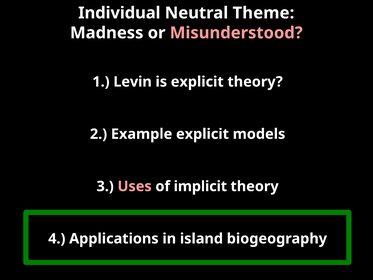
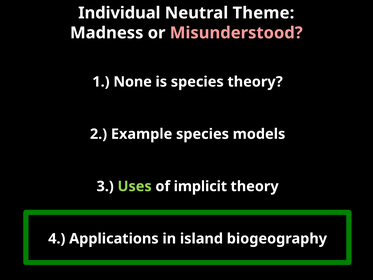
Levin: Levin -> None (133, 82)
is explicit: explicit -> species (197, 82)
Example explicit: explicit -> species (202, 134)
Uses colour: pink -> light green (135, 186)
